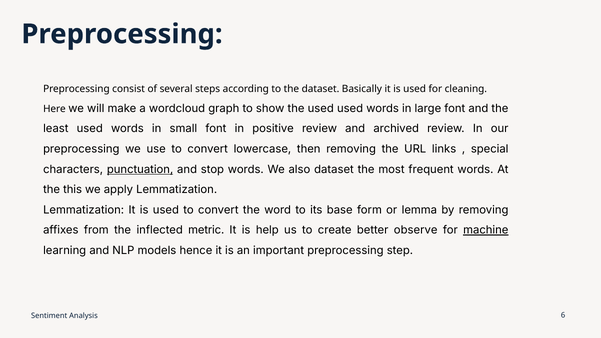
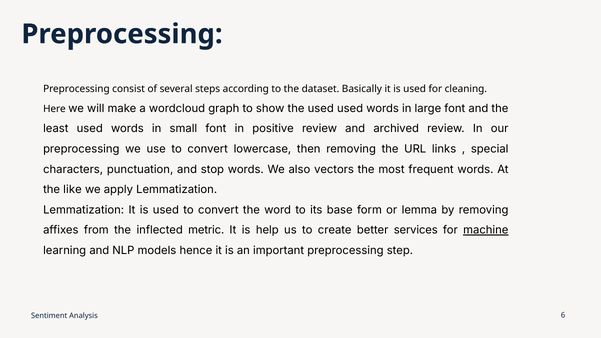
punctuation underline: present -> none (140, 169)
also dataset: dataset -> vectors (334, 169)
this: this -> like (72, 190)
observe: observe -> services (416, 230)
